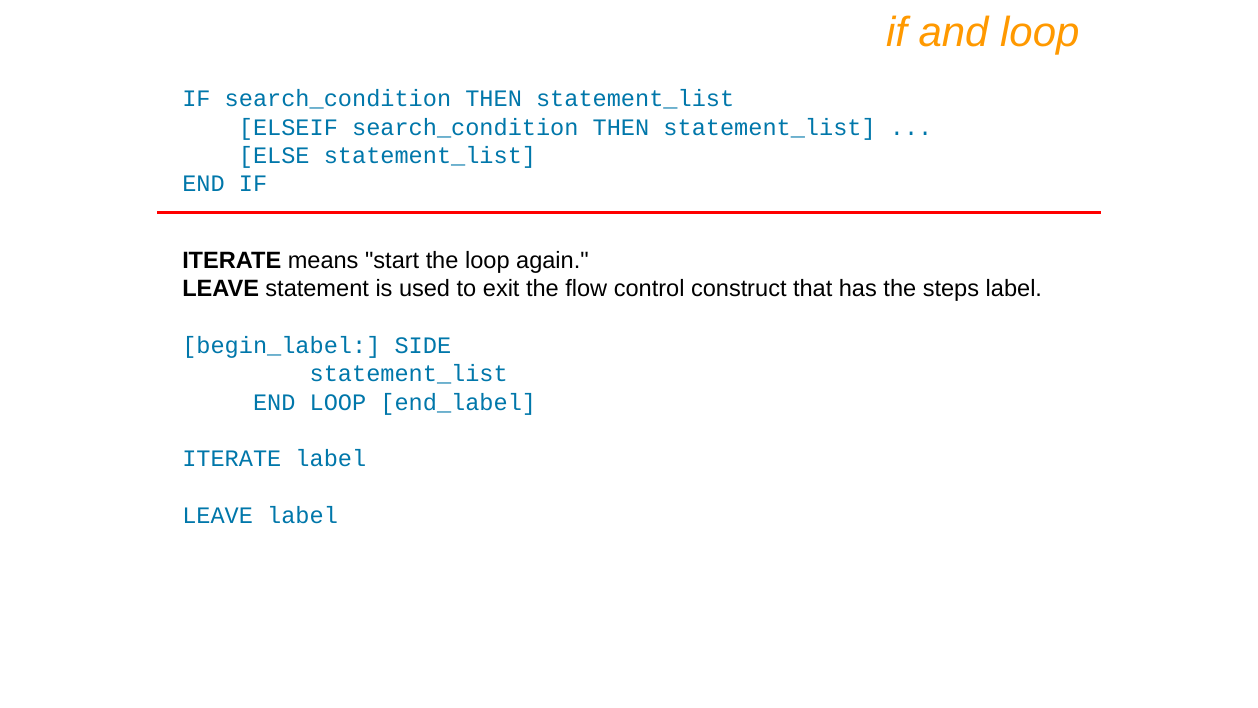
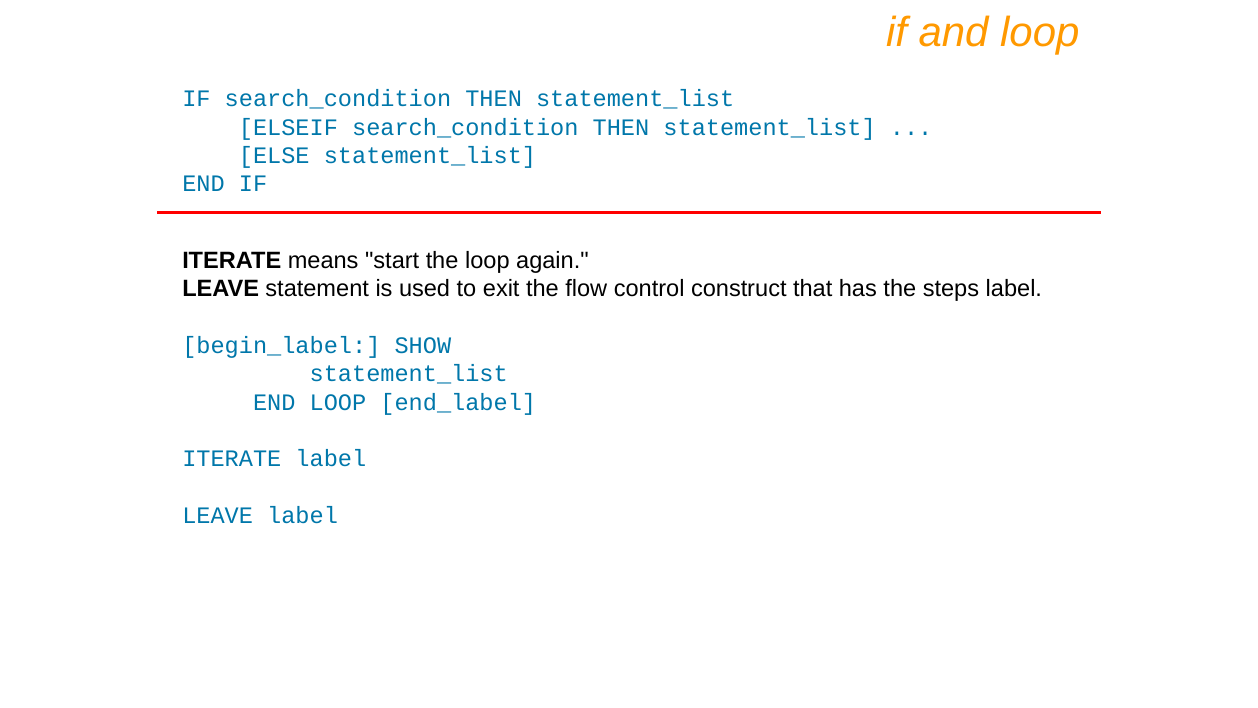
SIDE: SIDE -> SHOW (423, 345)
